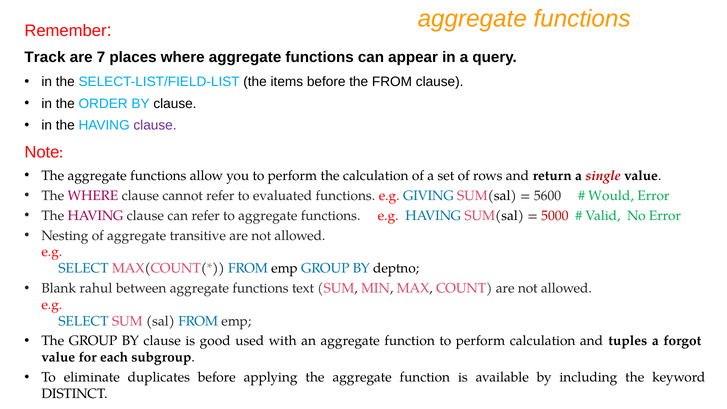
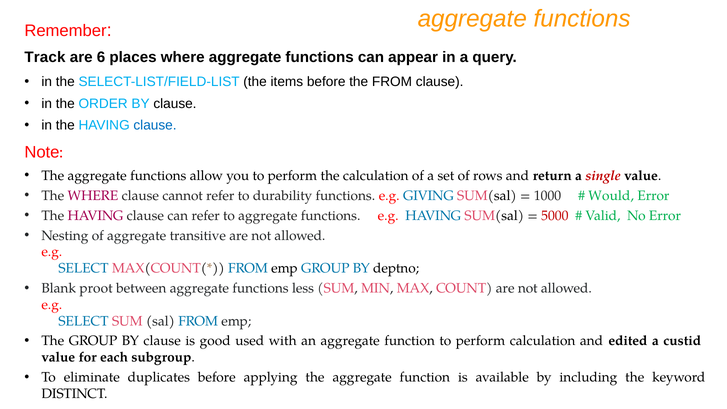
7: 7 -> 6 (101, 57)
clause colour: purple -> blue (155, 125)
evaluated: evaluated -> durability (283, 196)
5600: 5600 -> 1000 (548, 196)
rahul: rahul -> proot (96, 288)
text: text -> less (303, 288)
tuples: tuples -> edited (628, 341)
forgot: forgot -> custid (682, 341)
